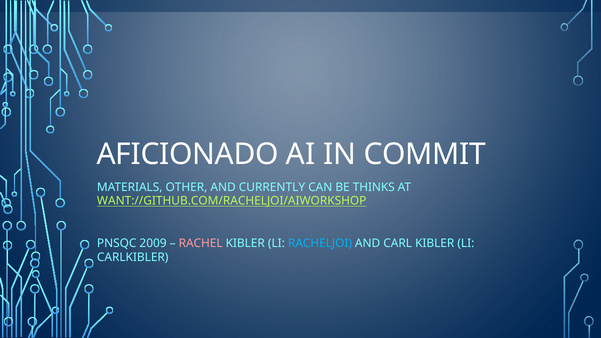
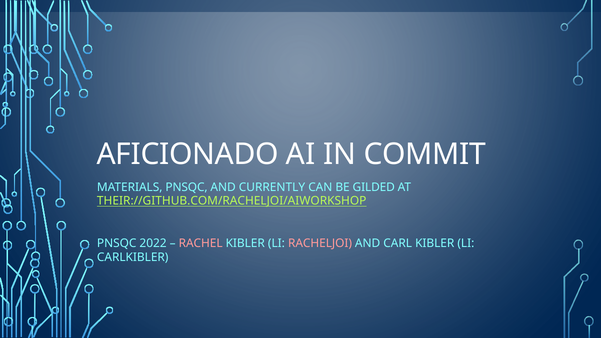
MATERIALS OTHER: OTHER -> PNSQC (187, 187)
THINKS: THINKS -> GILDED (374, 187)
WANT://GITHUB.COM/RACHELJOI/AIWORKSHOP: WANT://GITHUB.COM/RACHELJOI/AIWORKSHOP -> THEIR://GITHUB.COM/RACHELJOI/AIWORKSHOP (232, 201)
2009: 2009 -> 2022 (153, 243)
RACHELJOI colour: light blue -> pink (320, 243)
